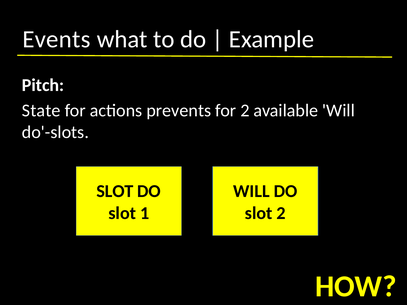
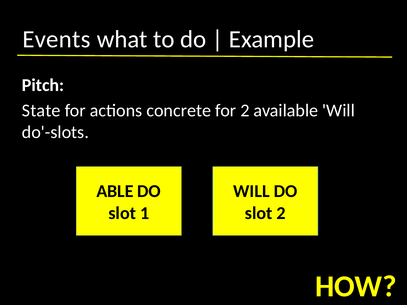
prevents: prevents -> concrete (179, 111)
SLOT: SLOT -> ABLE (115, 192)
